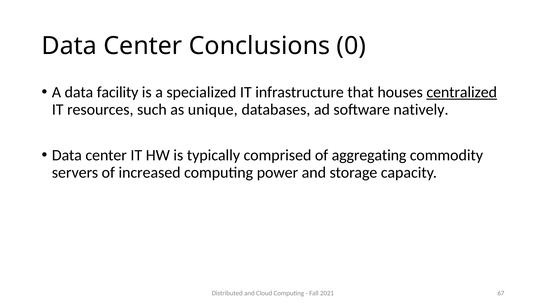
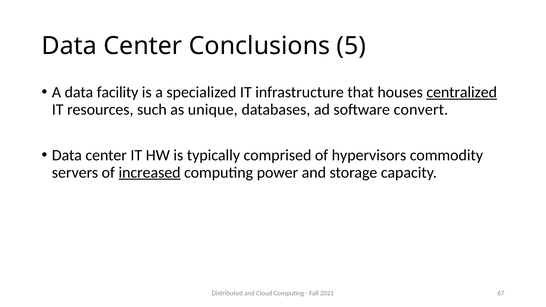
0: 0 -> 5 (351, 46)
natively: natively -> convert (421, 110)
aggregating: aggregating -> hypervisors (369, 155)
increased underline: none -> present (150, 173)
